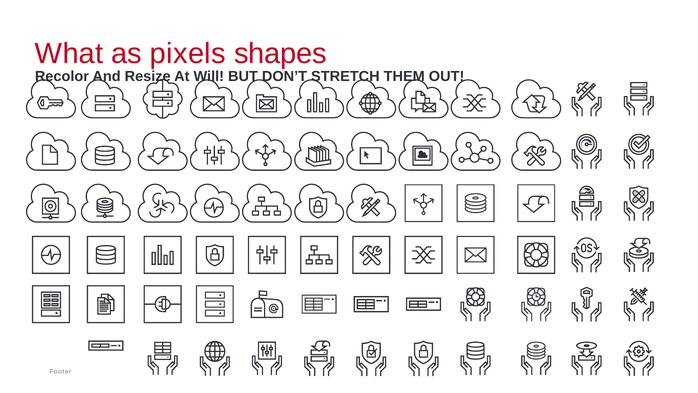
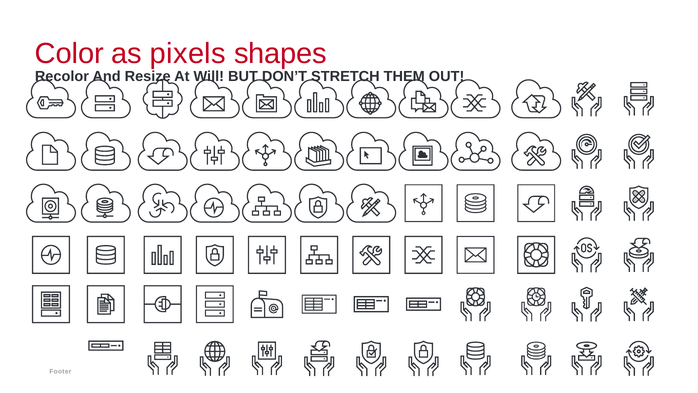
What: What -> Color (69, 54)
